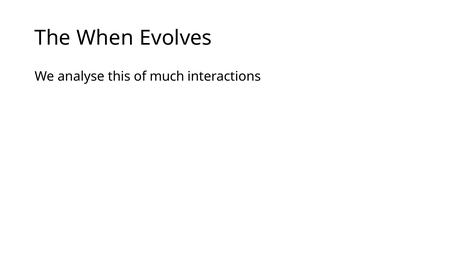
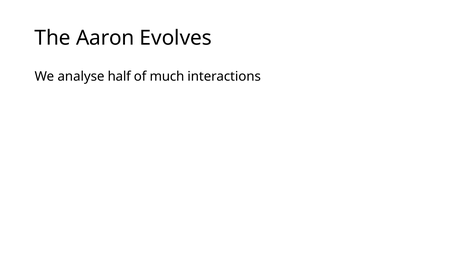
When: When -> Aaron (105, 38)
this: this -> half (119, 77)
